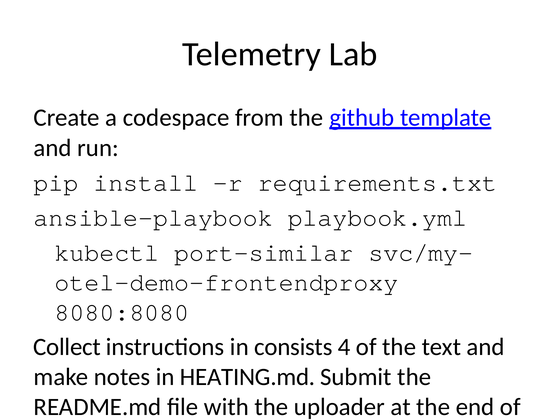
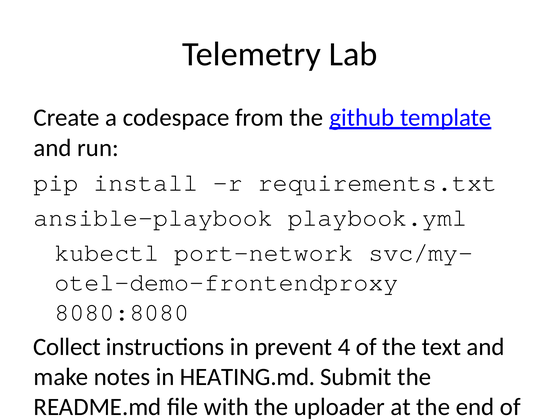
port-similar: port-similar -> port-network (264, 252)
consists: consists -> prevent (293, 347)
